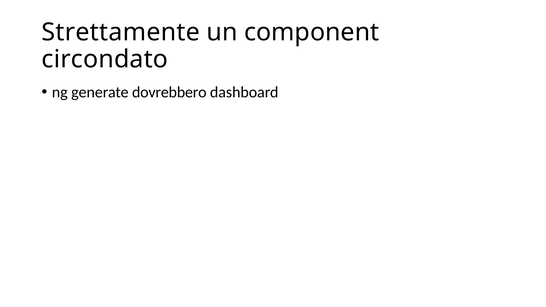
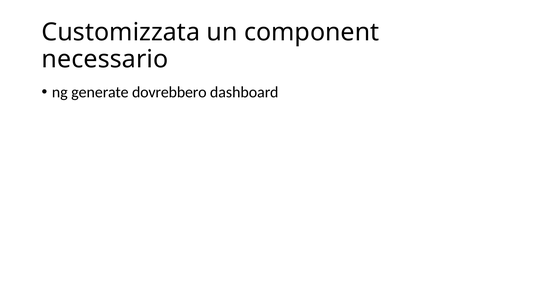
Strettamente: Strettamente -> Customizzata (121, 32)
circondato: circondato -> necessario (105, 59)
